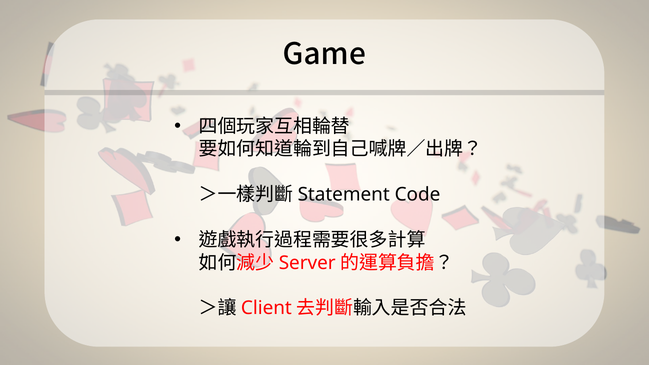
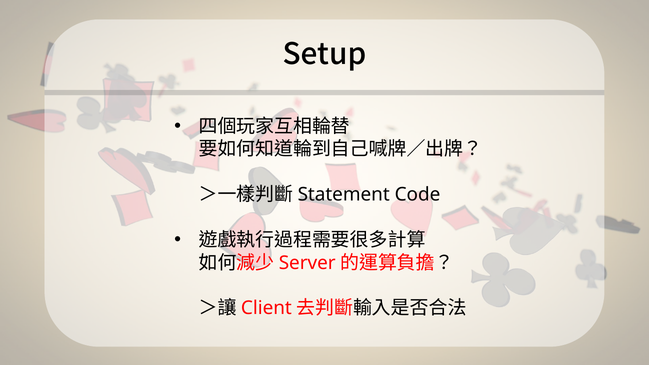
Game: Game -> Setup (324, 55)
